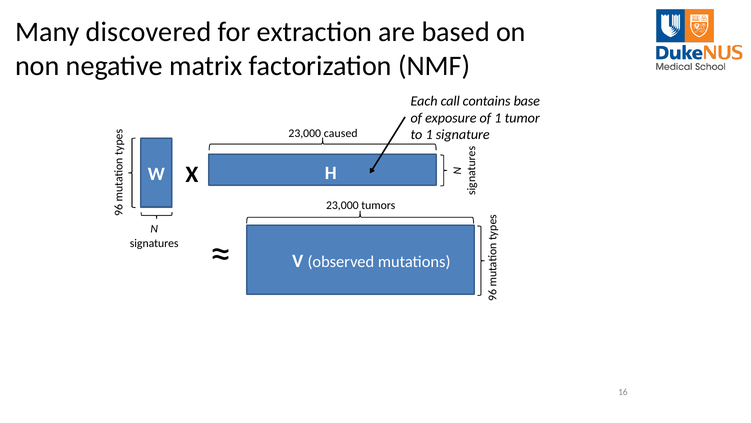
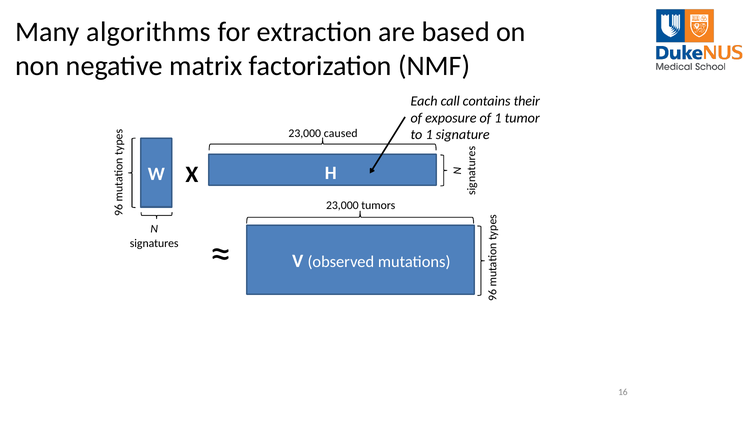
discovered: discovered -> algorithms (149, 32)
base: base -> their (527, 101)
